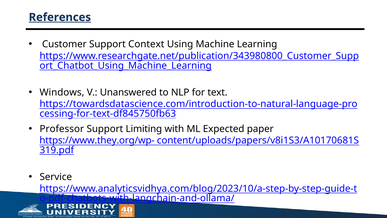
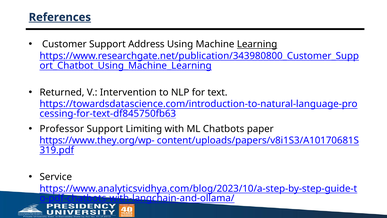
Context: Context -> Address (146, 44)
Learning underline: none -> present (257, 44)
Windows: Windows -> Returned (62, 92)
Unanswered: Unanswered -> Intervention (128, 92)
Expected: Expected -> Chatbots (224, 129)
